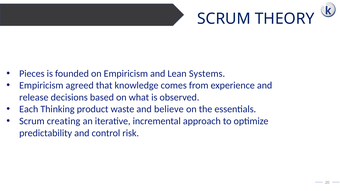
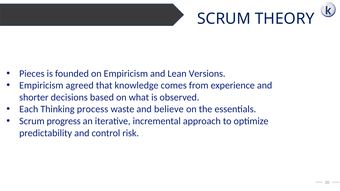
Systems: Systems -> Versions (207, 74)
release: release -> shorter (34, 97)
product: product -> process (93, 109)
creating: creating -> progress (64, 121)
